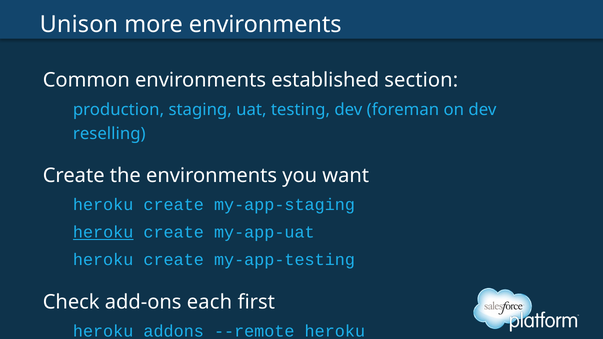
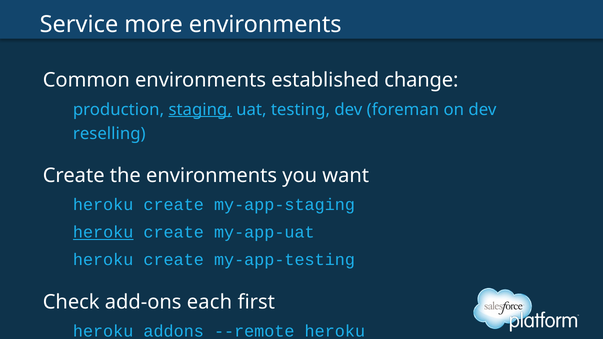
Unison: Unison -> Service (79, 24)
section: section -> change (421, 80)
staging underline: none -> present (200, 110)
